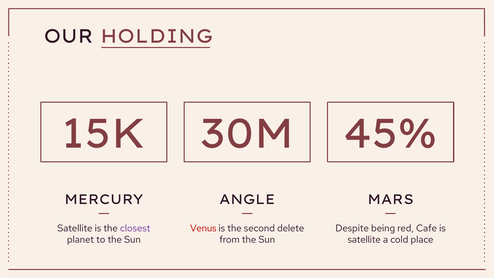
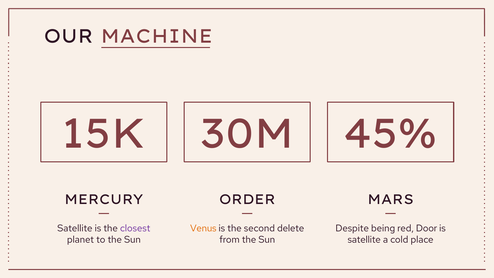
HOLDING: HOLDING -> MACHINE (157, 37)
ANGLE: ANGLE -> ORDER (247, 200)
Venus colour: red -> orange (203, 228)
Cafe: Cafe -> Door (427, 228)
